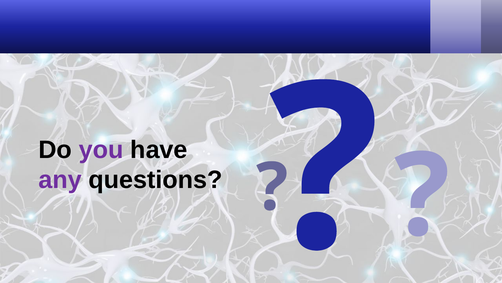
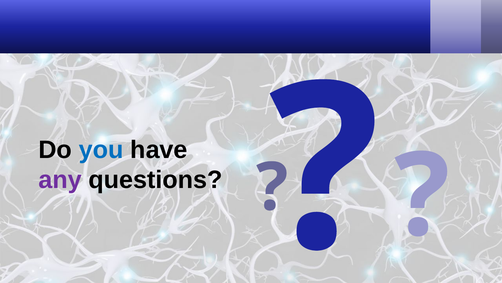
you colour: purple -> blue (101, 149)
